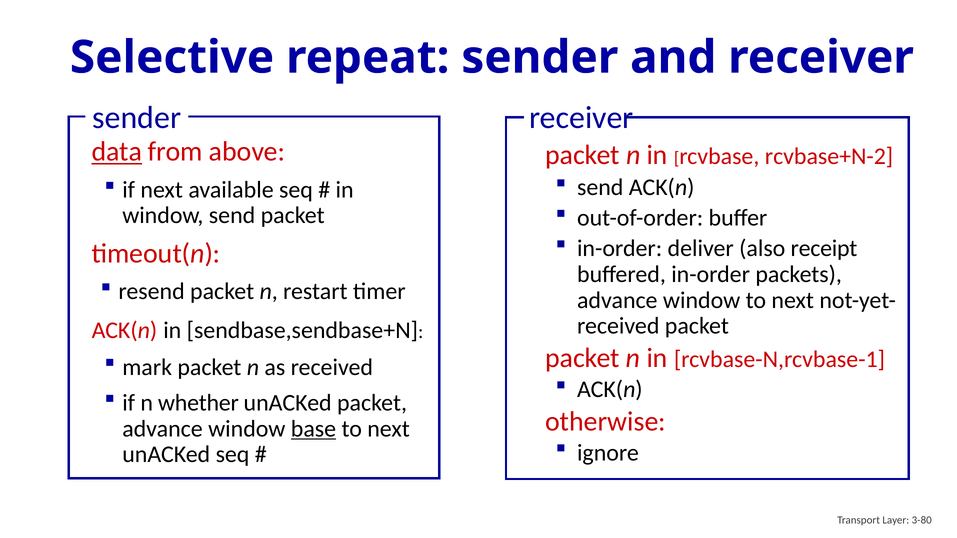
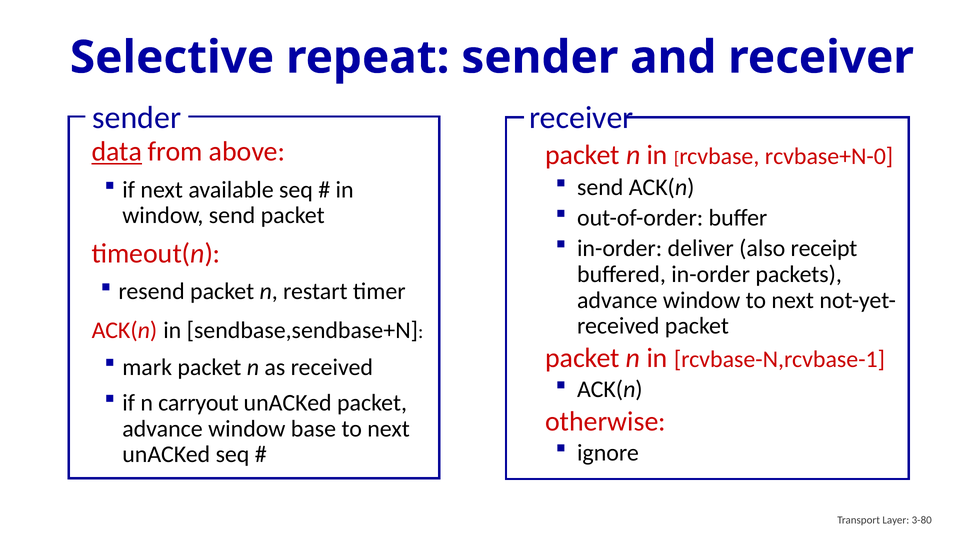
rcvbase+N-2: rcvbase+N-2 -> rcvbase+N-0 (829, 156)
whether: whether -> carryout (198, 403)
base underline: present -> none (313, 429)
